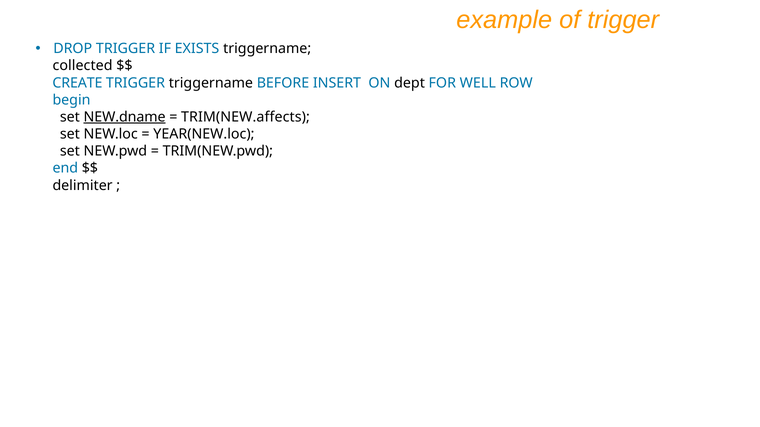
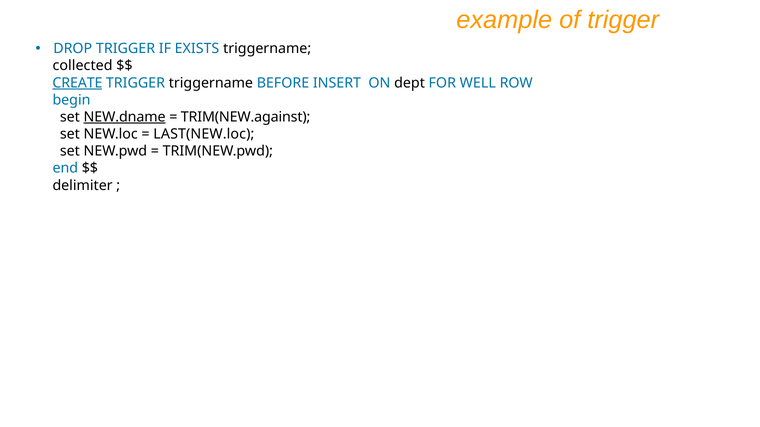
CREATE underline: none -> present (77, 83)
TRIM(NEW.affects: TRIM(NEW.affects -> TRIM(NEW.against (246, 117)
YEAR(NEW.loc: YEAR(NEW.loc -> LAST(NEW.loc (204, 134)
